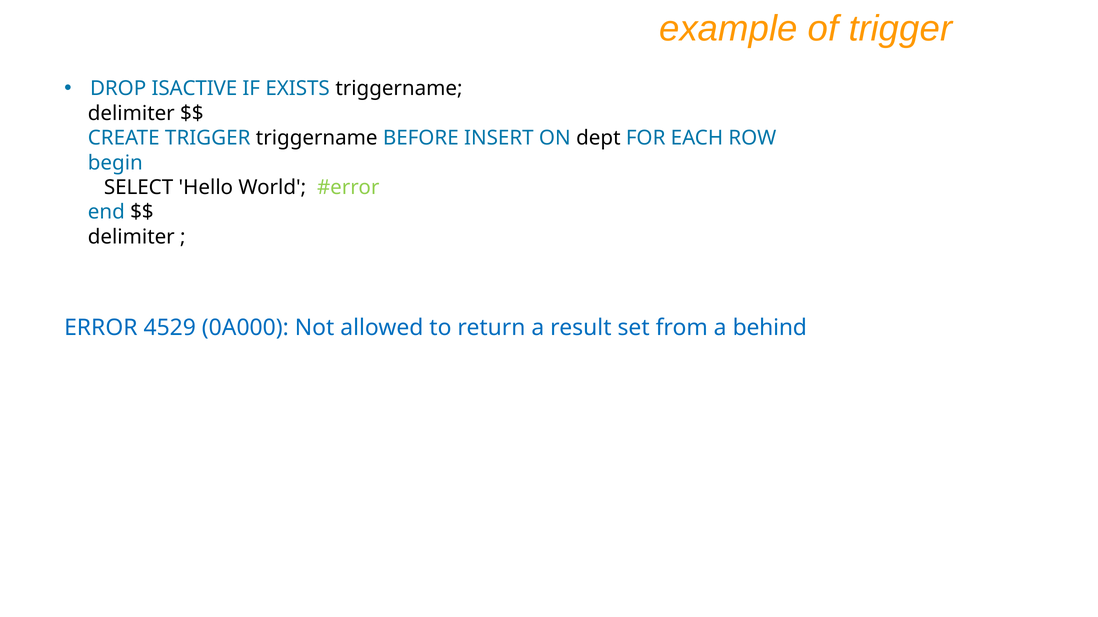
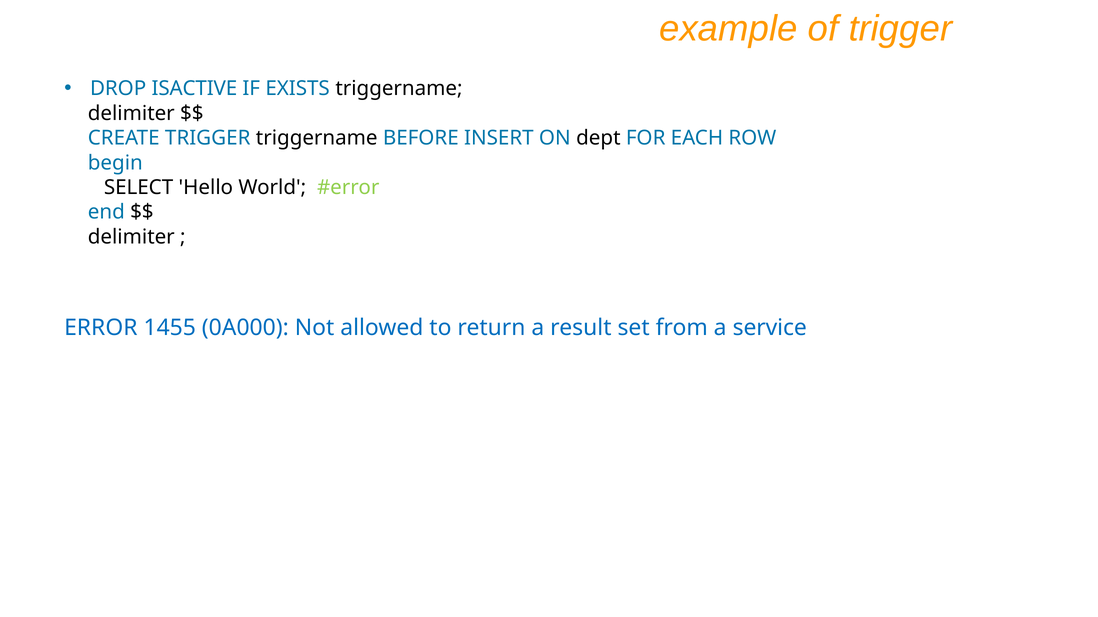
4529: 4529 -> 1455 (170, 328)
behind: behind -> service (770, 328)
